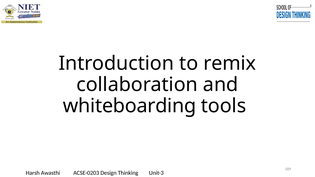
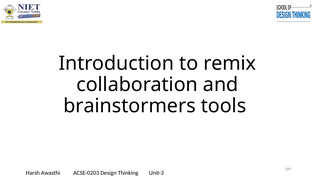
whiteboarding: whiteboarding -> brainstormers (129, 106)
